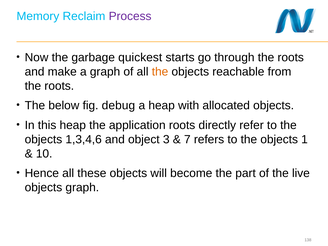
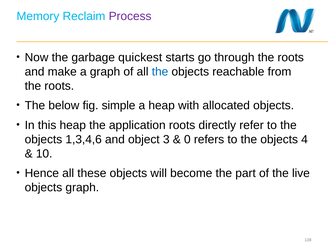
the colour: orange -> blue (160, 72)
debug: debug -> simple (119, 106)
7: 7 -> 0 (187, 139)
1: 1 -> 4 (305, 139)
